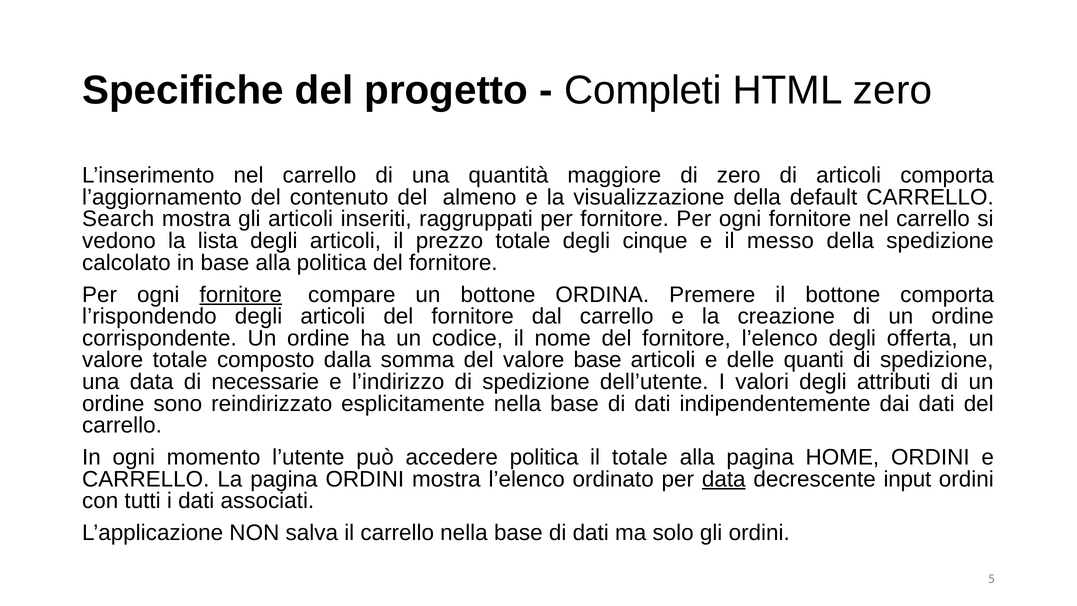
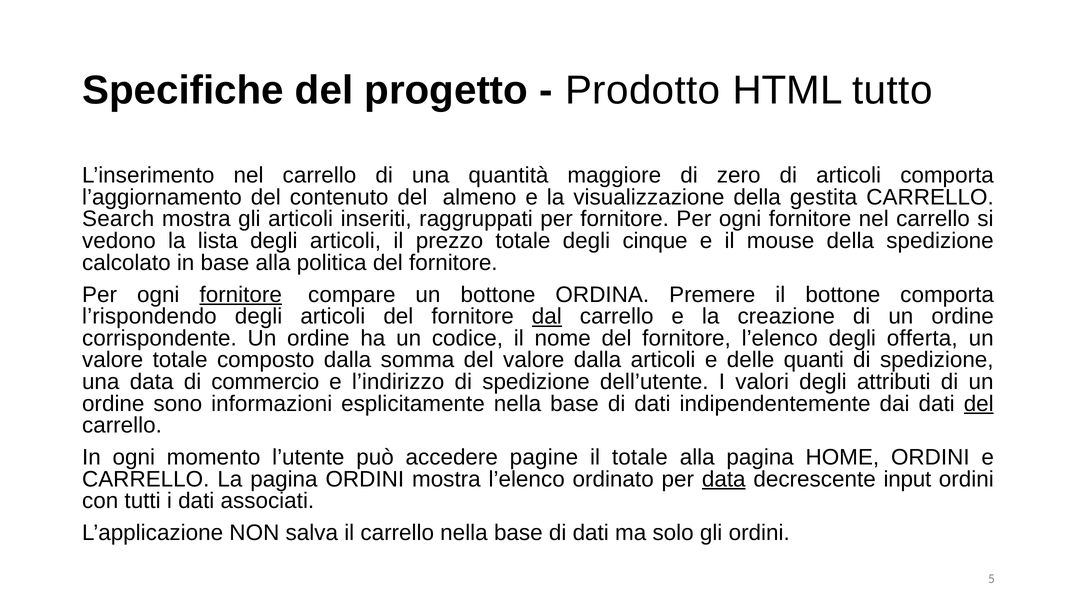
Completi: Completi -> Prodotto (643, 91)
HTML zero: zero -> tutto (892, 91)
default: default -> gestita (824, 197)
messo: messo -> mouse (781, 241)
dal underline: none -> present (547, 316)
valore base: base -> dalla (597, 360)
necessarie: necessarie -> commercio (265, 382)
reindirizzato: reindirizzato -> informazioni (272, 404)
del underline: none -> present (979, 404)
accedere politica: politica -> pagine (544, 457)
